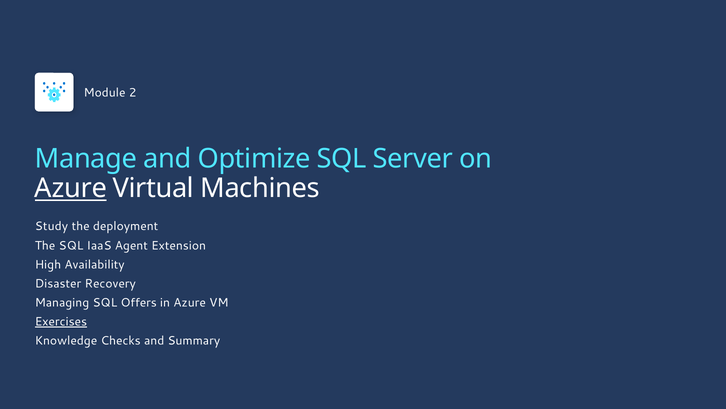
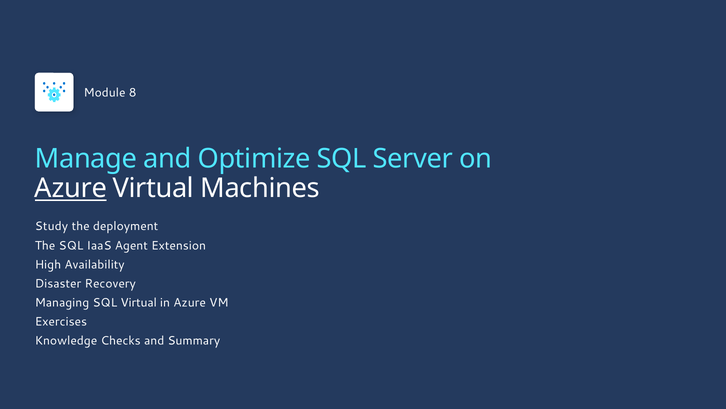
2: 2 -> 8 (133, 93)
SQL Offers: Offers -> Virtual (139, 302)
Exercises underline: present -> none (61, 321)
